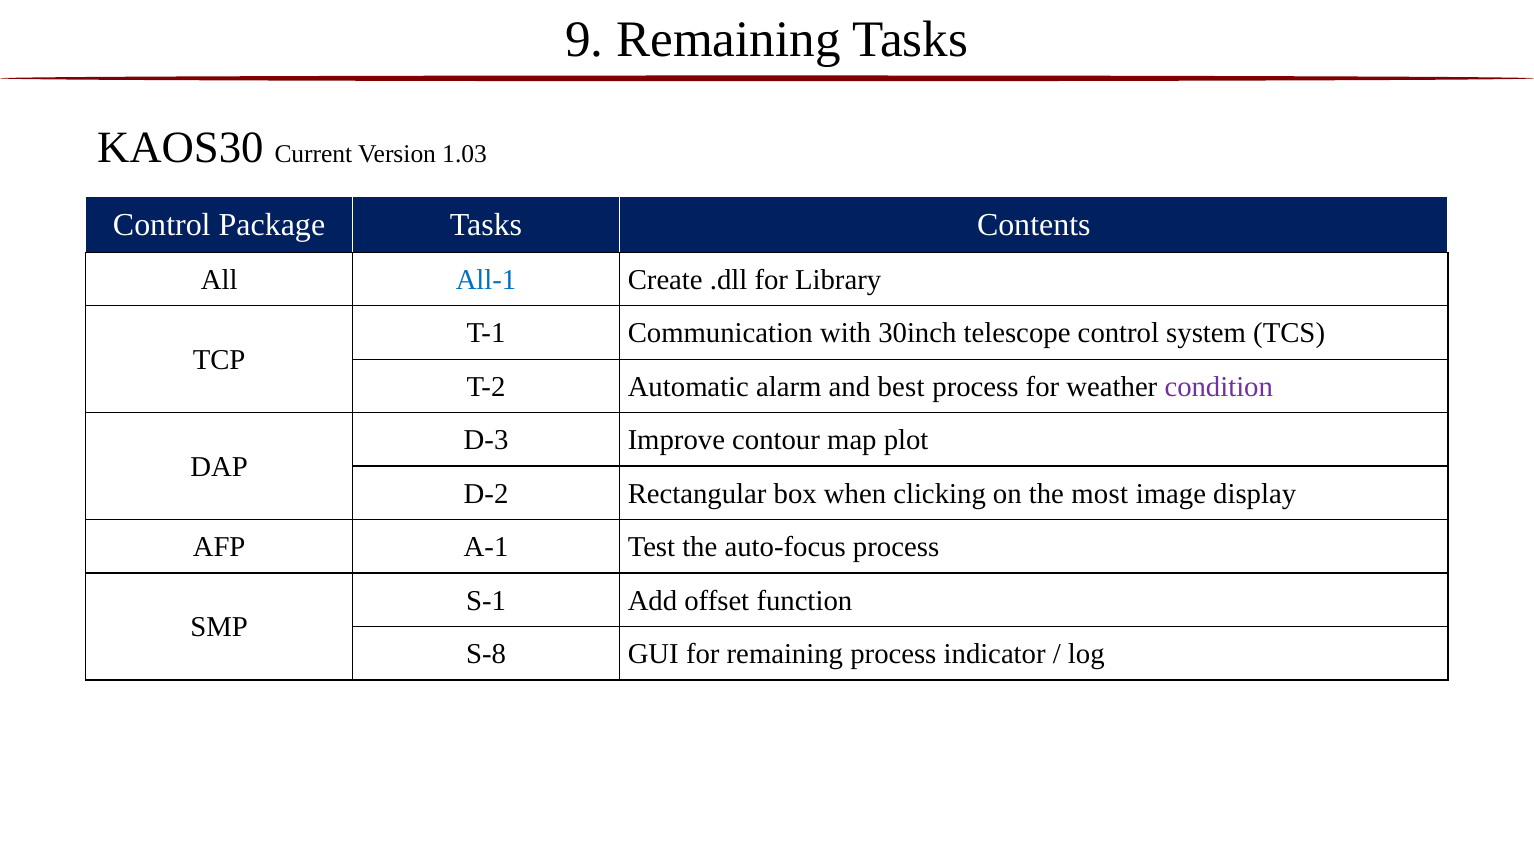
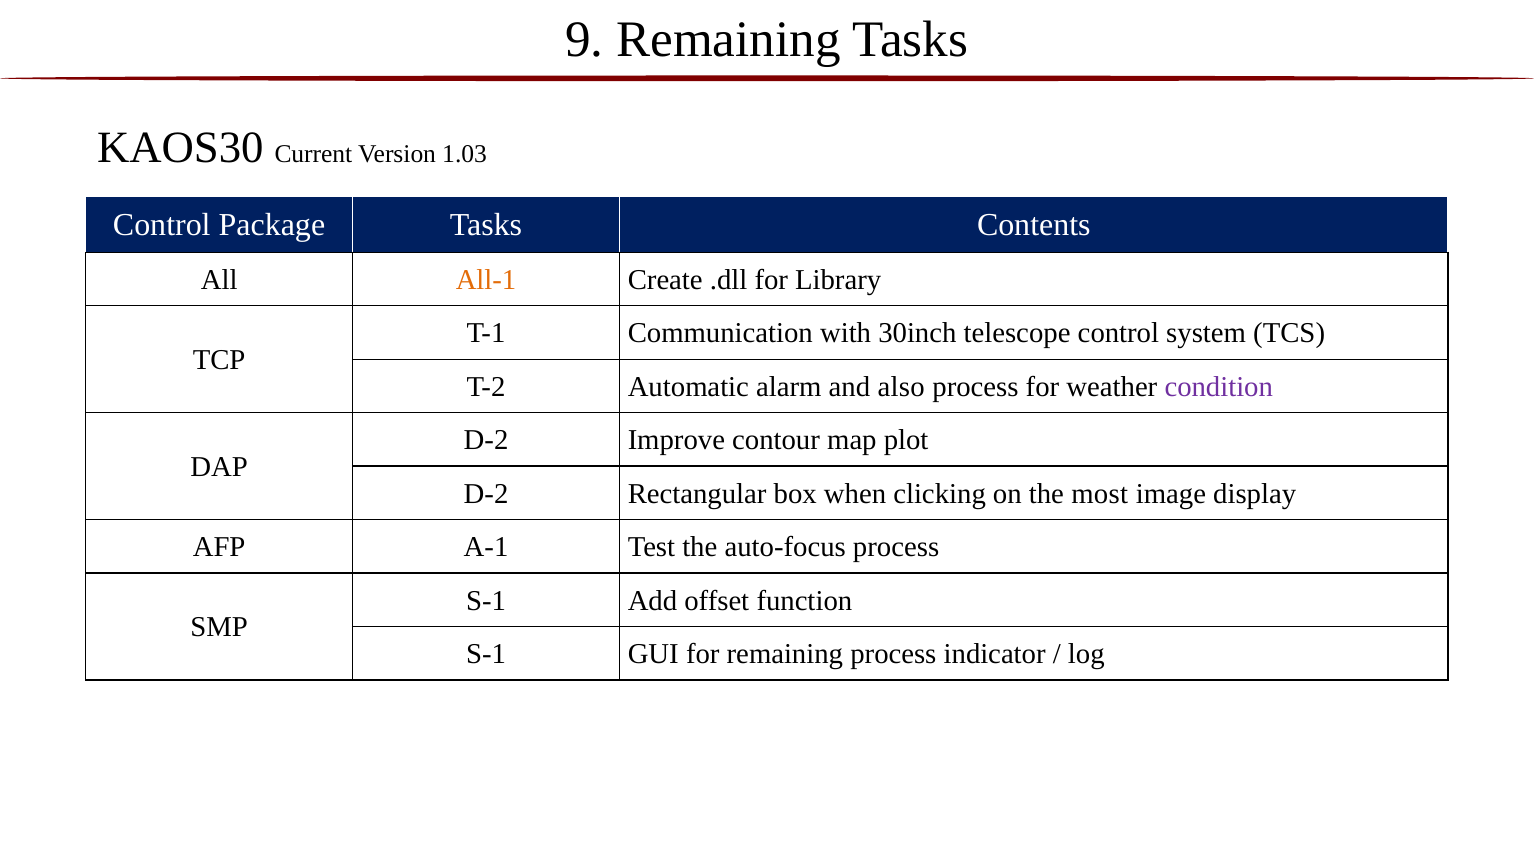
All-1 colour: blue -> orange (486, 280)
best: best -> also (901, 387)
D-3: D-3 -> D-2 (486, 440)
S-8: S-8 -> S-1 (486, 654)
